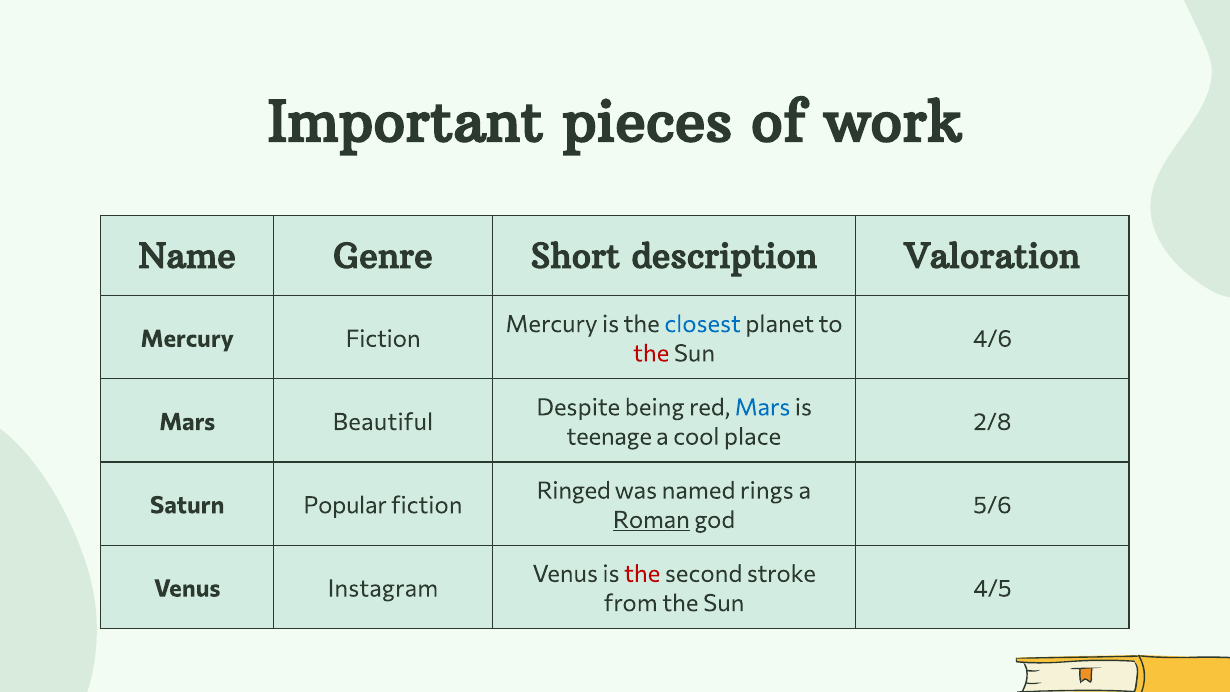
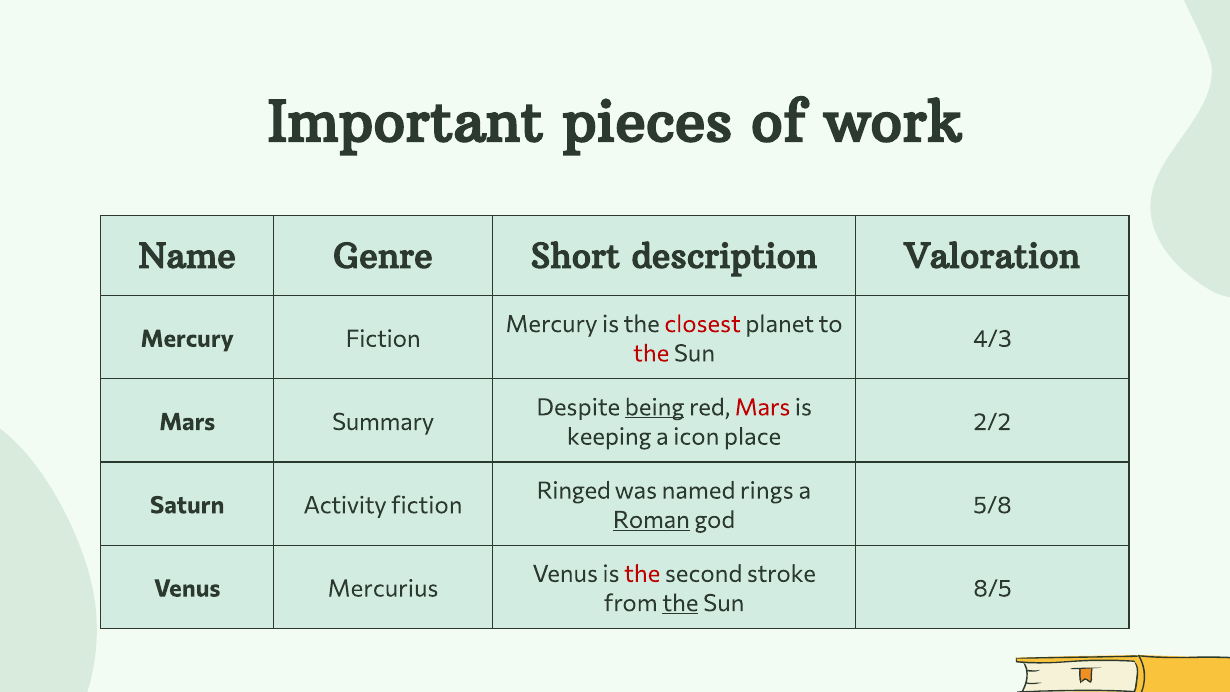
closest colour: blue -> red (703, 324)
4/6: 4/6 -> 4/3 (992, 339)
being underline: none -> present (655, 407)
Mars colour: blue -> red (763, 407)
Beautiful: Beautiful -> Summary (383, 422)
2/8: 2/8 -> 2/2 (992, 422)
teenage: teenage -> keeping (609, 437)
cool: cool -> icon (696, 437)
Popular: Popular -> Activity (345, 505)
5/6: 5/6 -> 5/8 (992, 505)
Instagram: Instagram -> Mercurius (383, 589)
4/5: 4/5 -> 8/5 (993, 589)
the underline: none -> present (680, 603)
